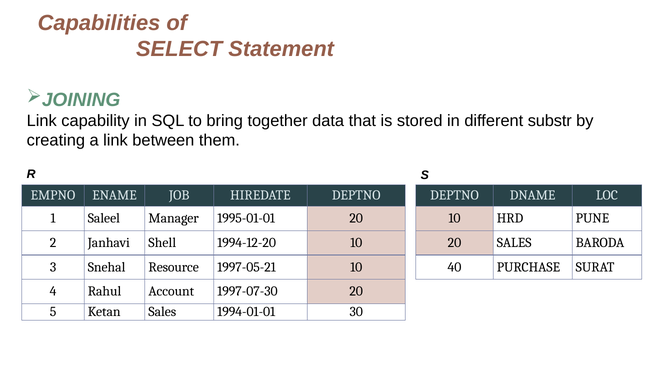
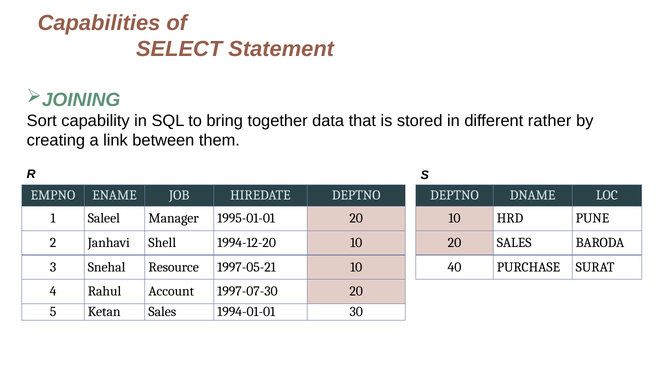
Link: Link -> Sort (42, 121)
substr: substr -> rather (550, 121)
